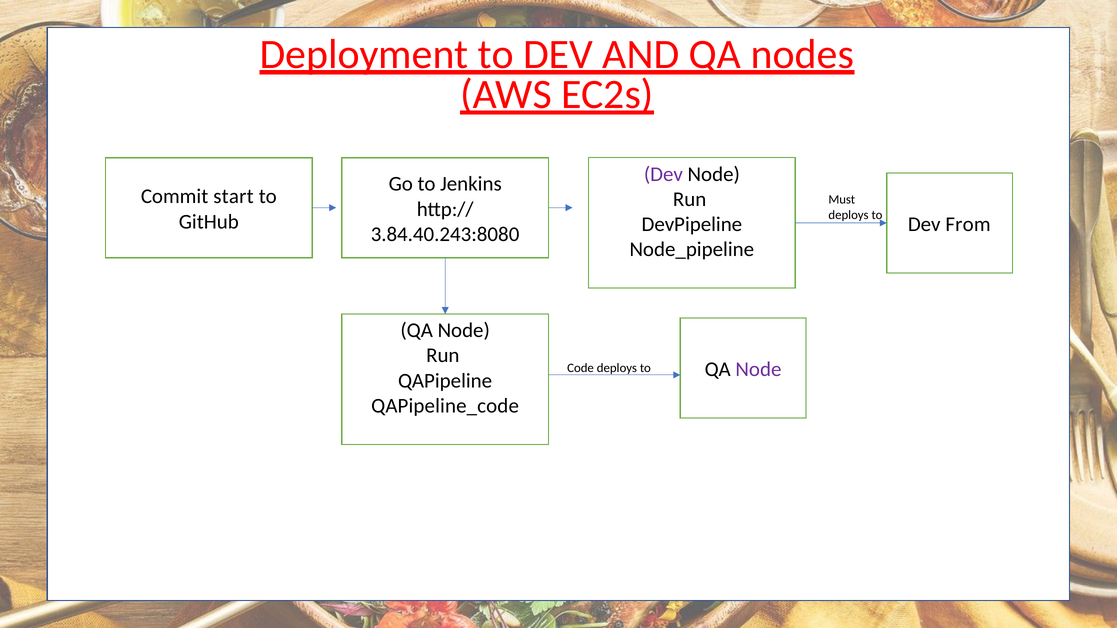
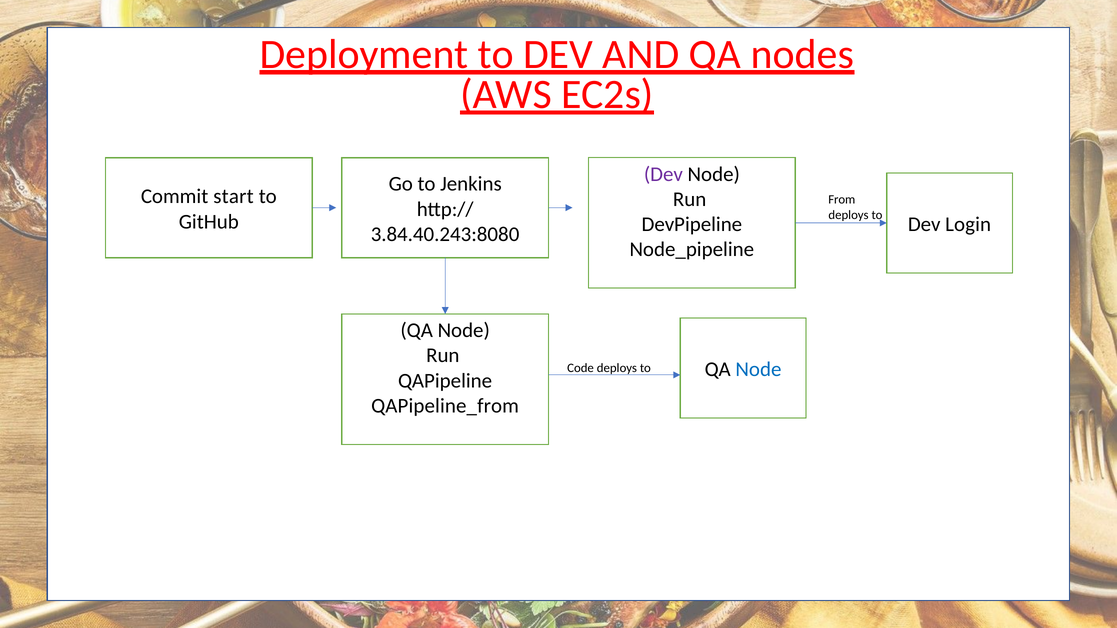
Must: Must -> From (842, 200)
From: From -> Login (968, 224)
Node colour: purple -> blue (758, 370)
QAPipeline_code: QAPipeline_code -> QAPipeline_from (445, 406)
